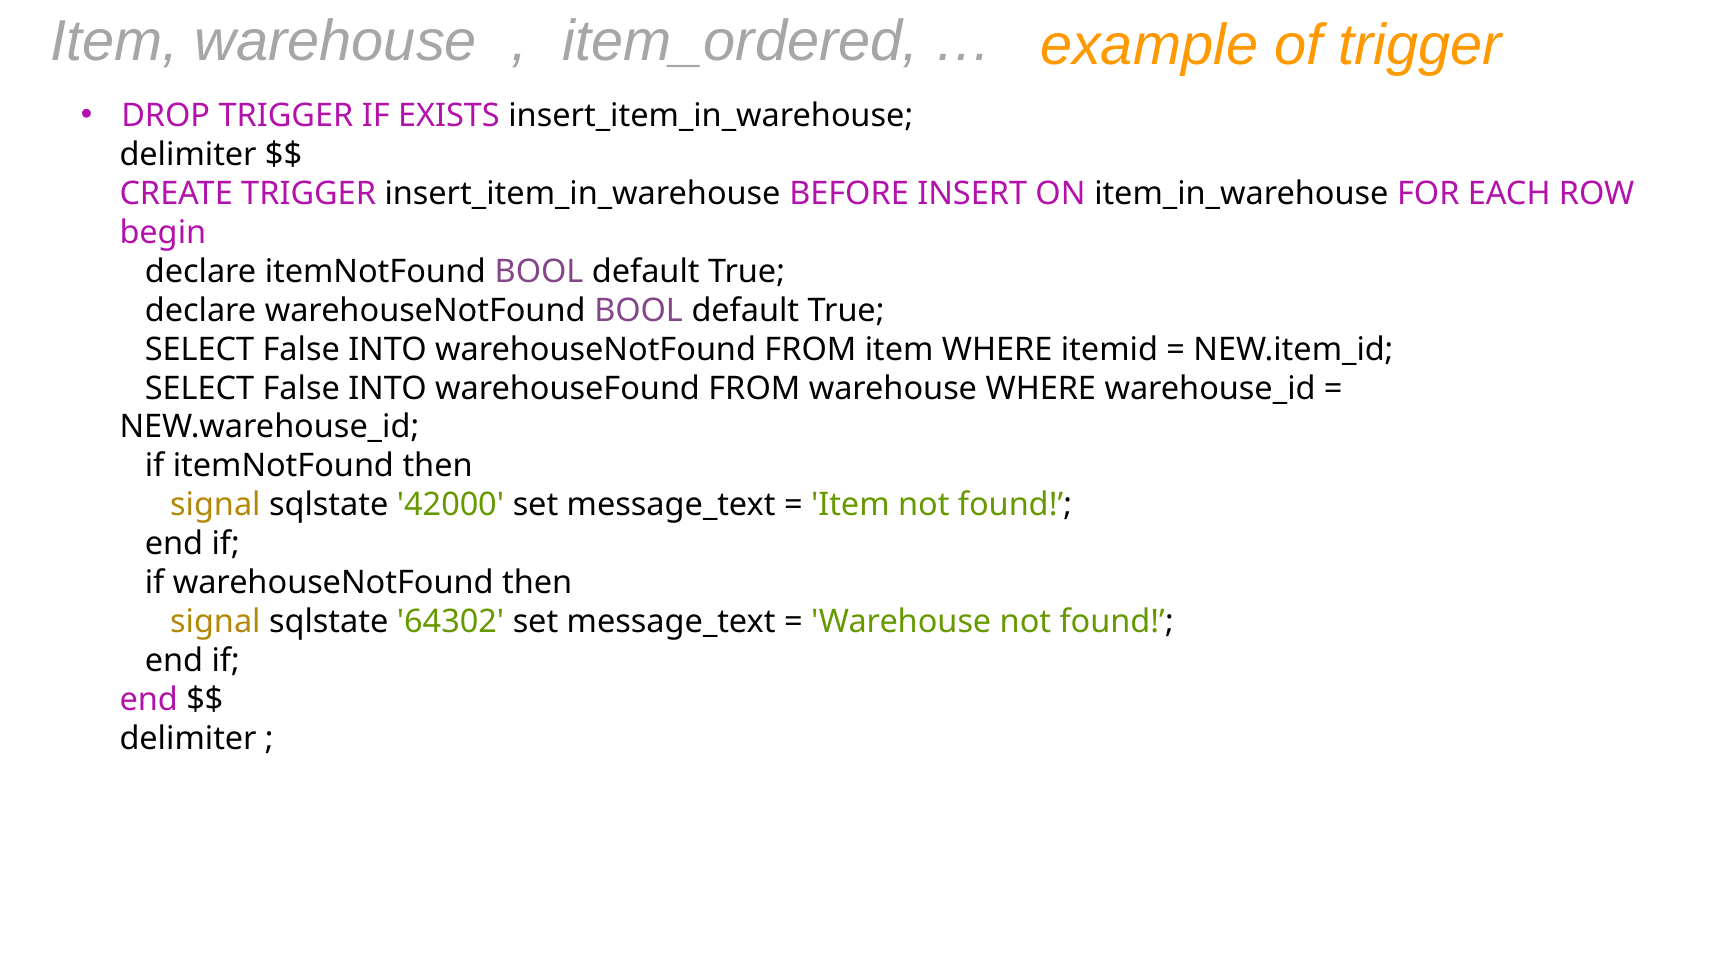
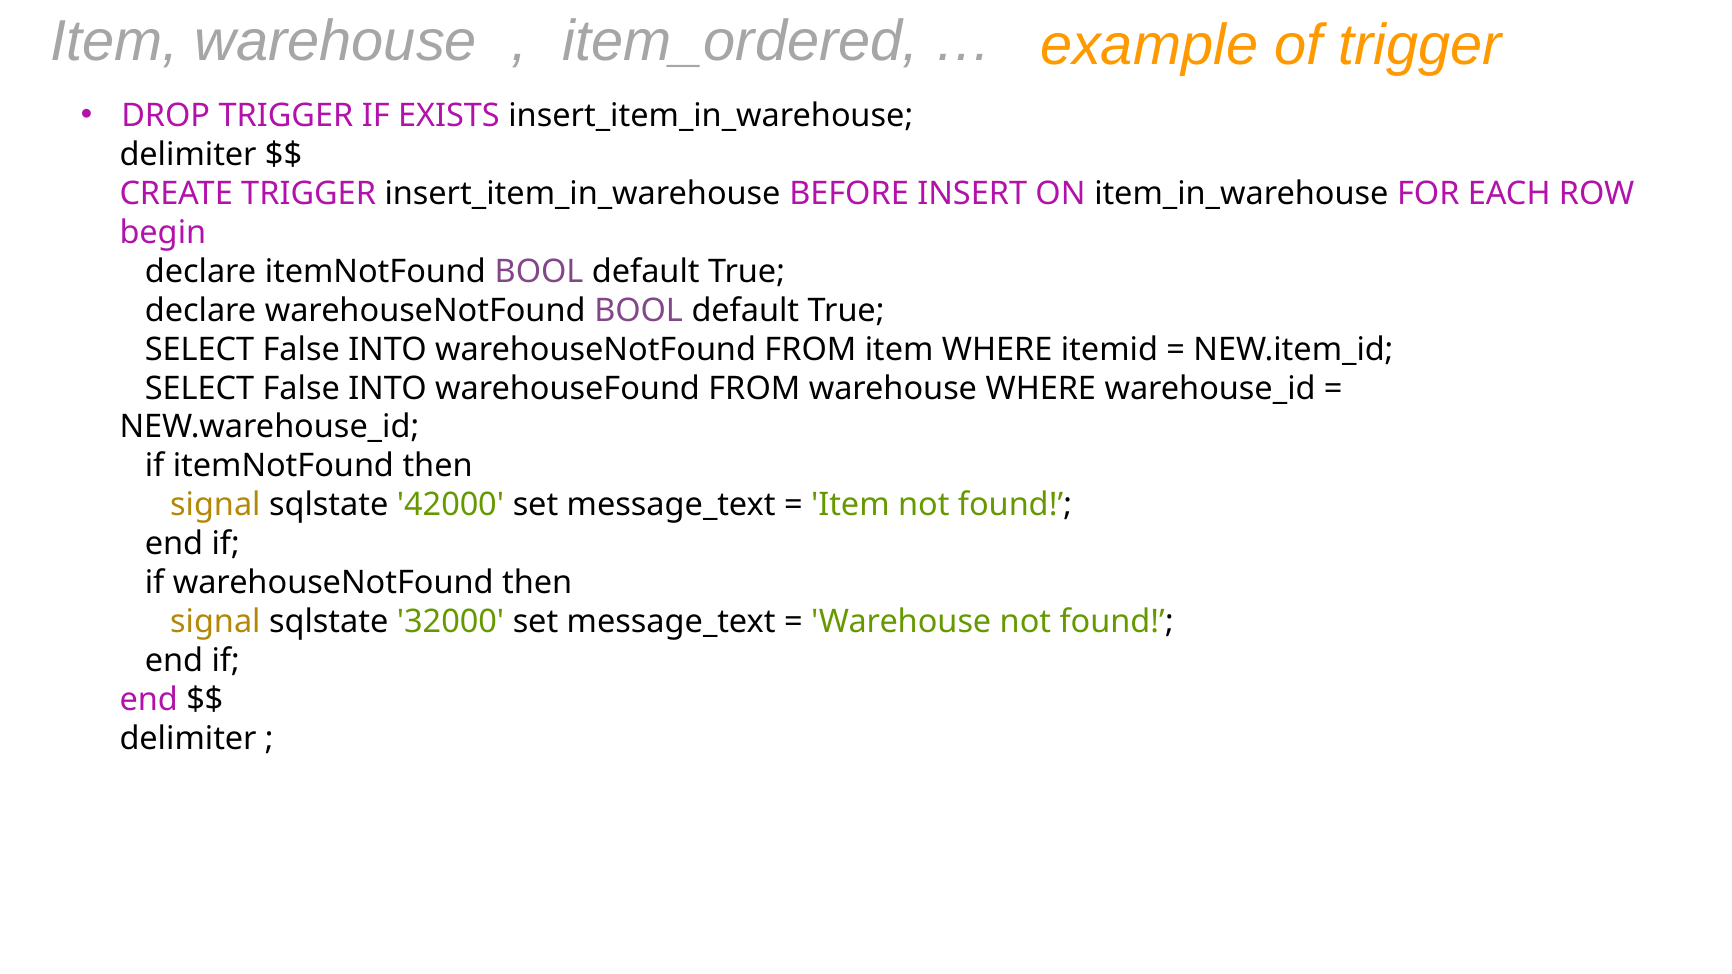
64302: 64302 -> 32000 (451, 622)
